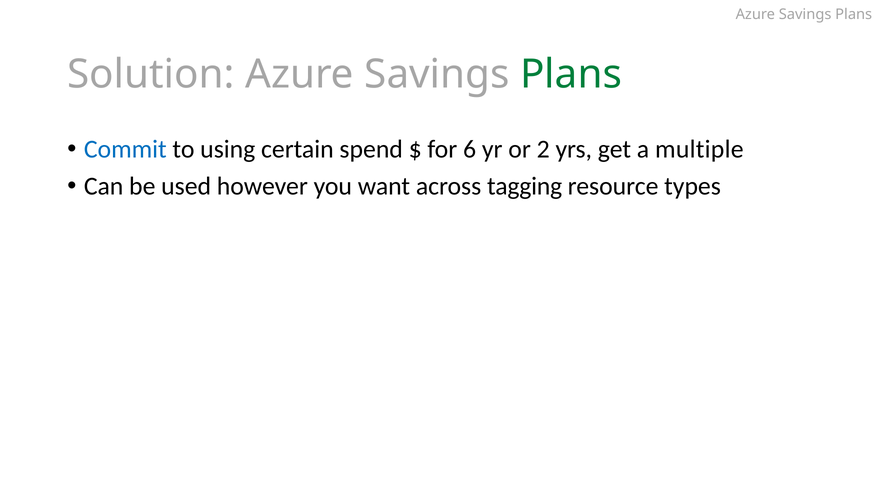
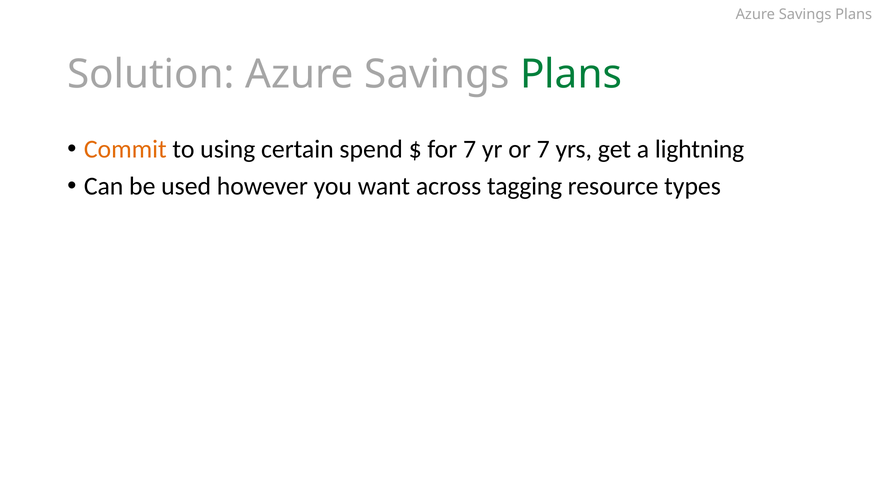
Commit colour: blue -> orange (125, 149)
for 6: 6 -> 7 (470, 149)
or 2: 2 -> 7 (543, 149)
multiple: multiple -> lightning (700, 149)
